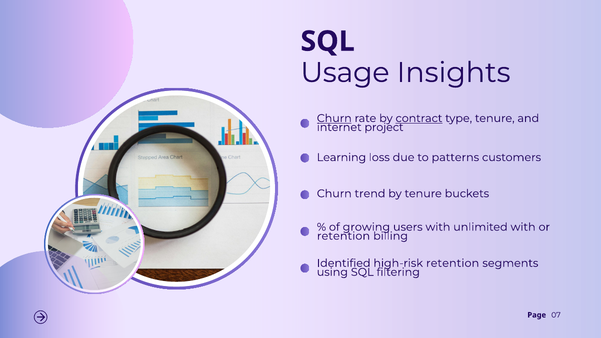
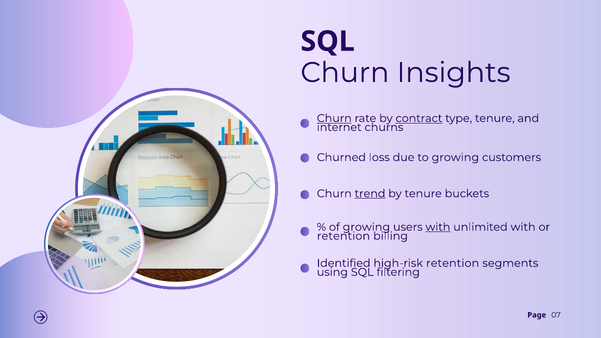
Usage: Usage -> Churn (345, 73)
project: project -> churns (384, 127)
Learning: Learning -> Churned (341, 157)
to patterns: patterns -> growing (455, 157)
trend underline: none -> present (370, 194)
with underline: none -> present (438, 227)
